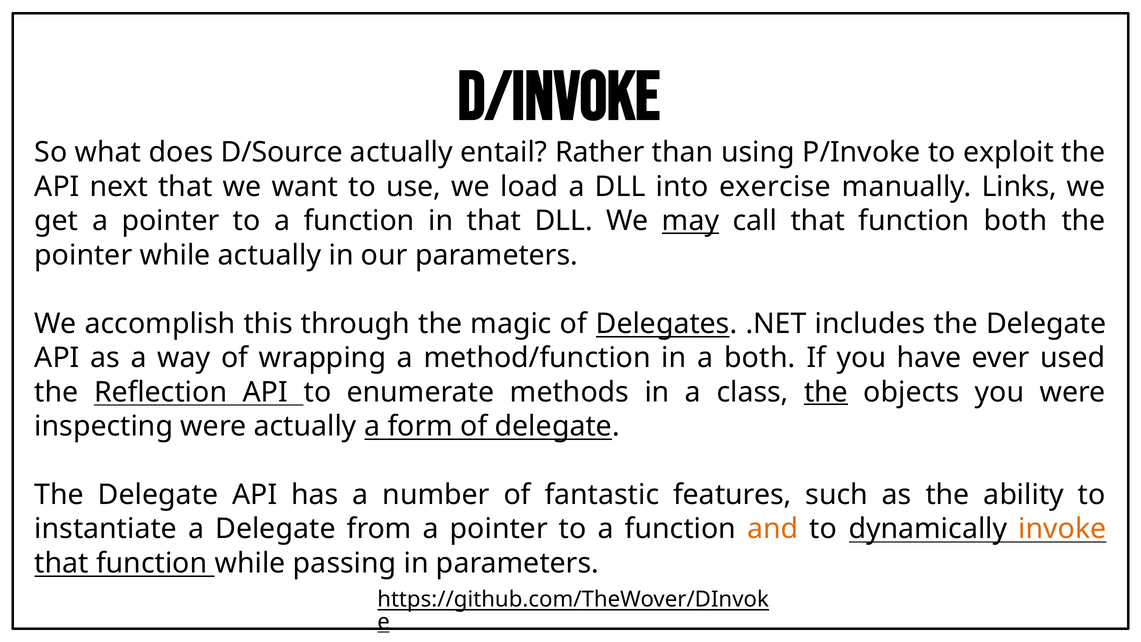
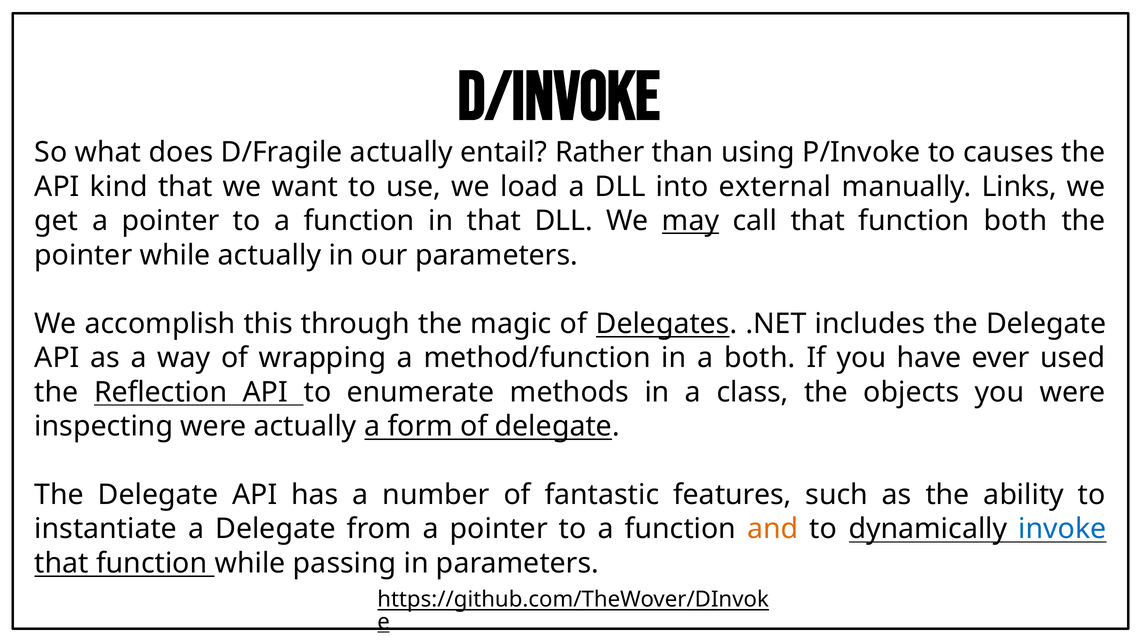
D/Source: D/Source -> D/Fragile (282, 152)
exploit: exploit -> causes (1008, 152)
next: next -> kind (119, 187)
exercise: exercise -> external (775, 187)
the underline: present -> none (826, 392)
invoke colour: orange -> blue (1062, 529)
